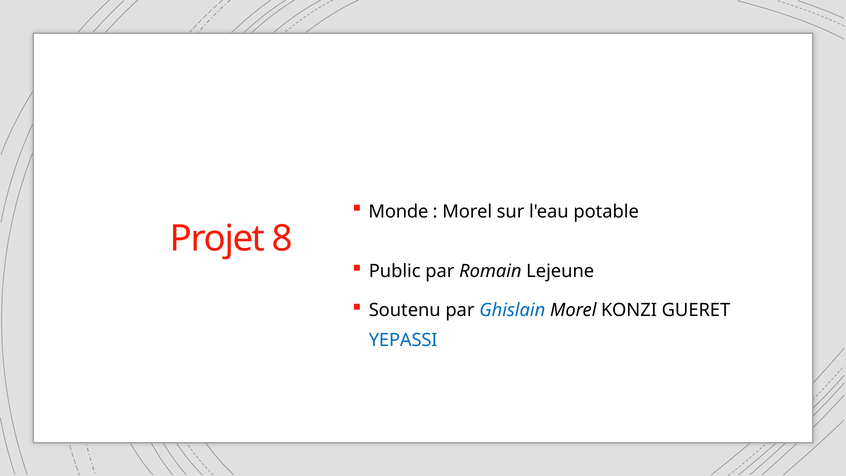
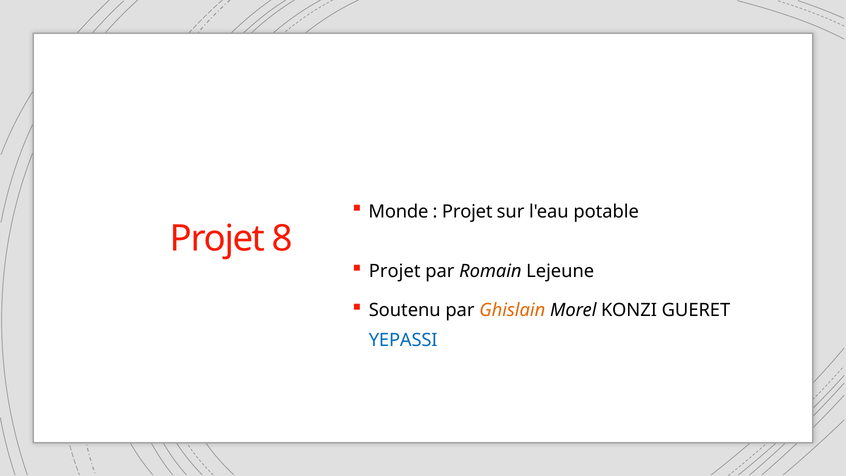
Morel: Morel -> Projet (467, 212)
Public: Public -> Projet (395, 271)
Ghislain colour: blue -> orange (512, 310)
